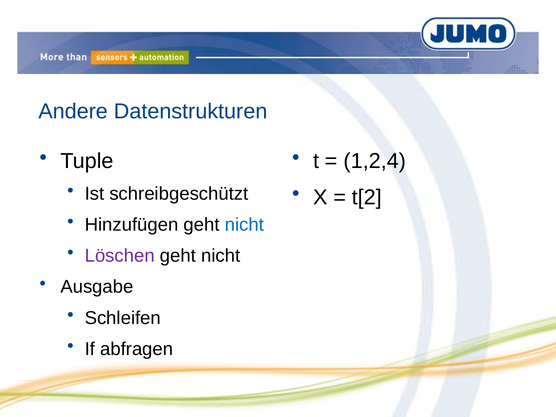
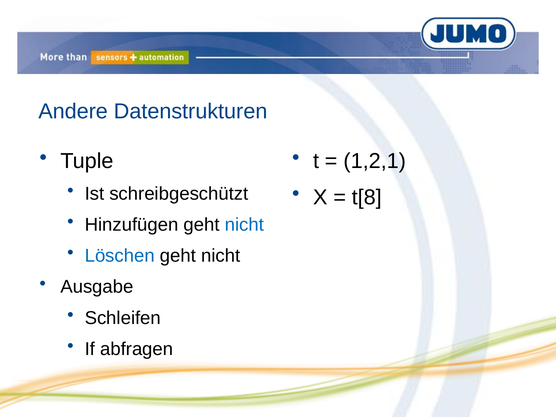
1,2,4: 1,2,4 -> 1,2,1 (375, 161)
t[2: t[2 -> t[8 (367, 197)
Löschen colour: purple -> blue (120, 256)
